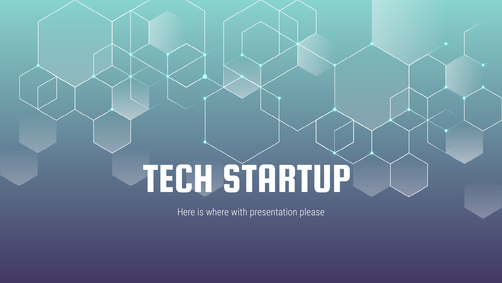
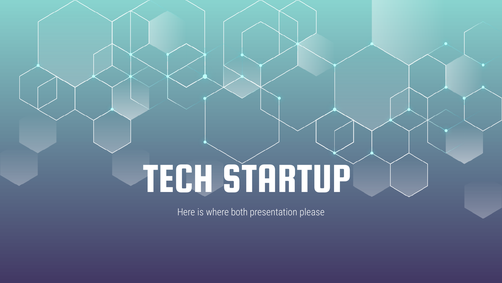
with: with -> both (239, 212)
